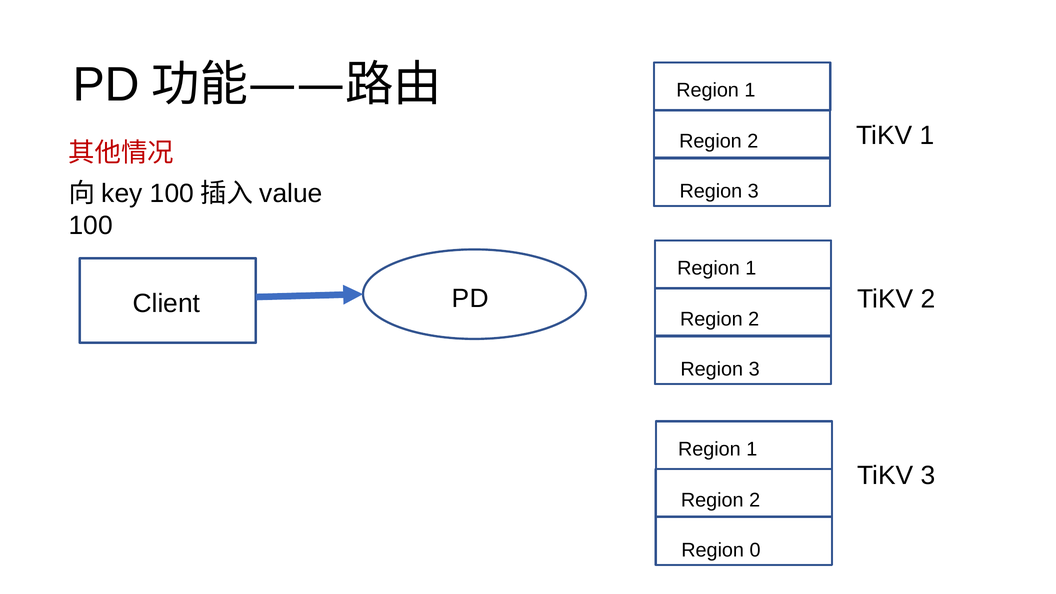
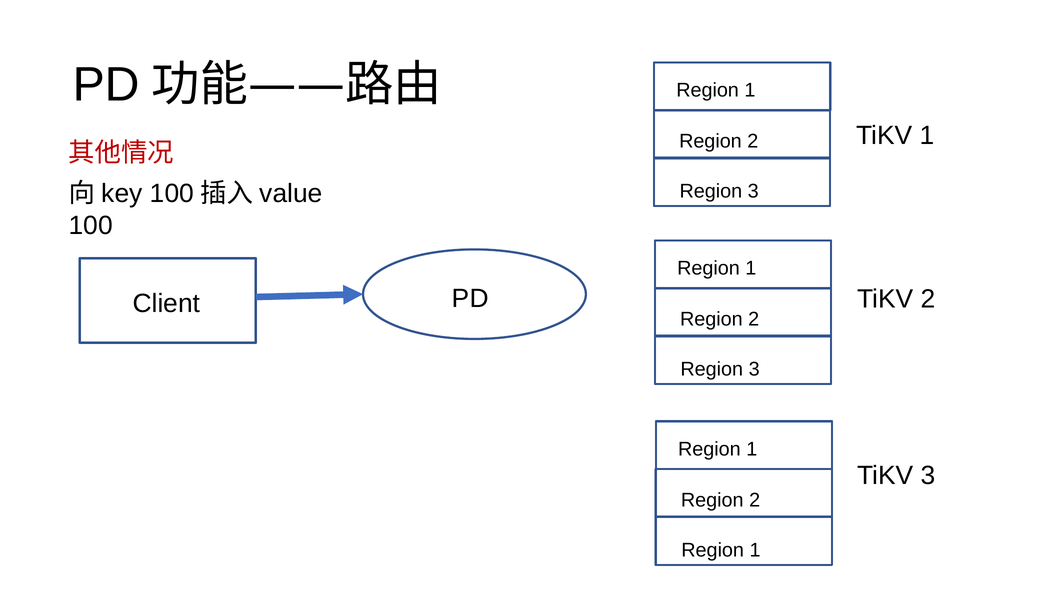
0: 0 -> 1 (755, 550)
